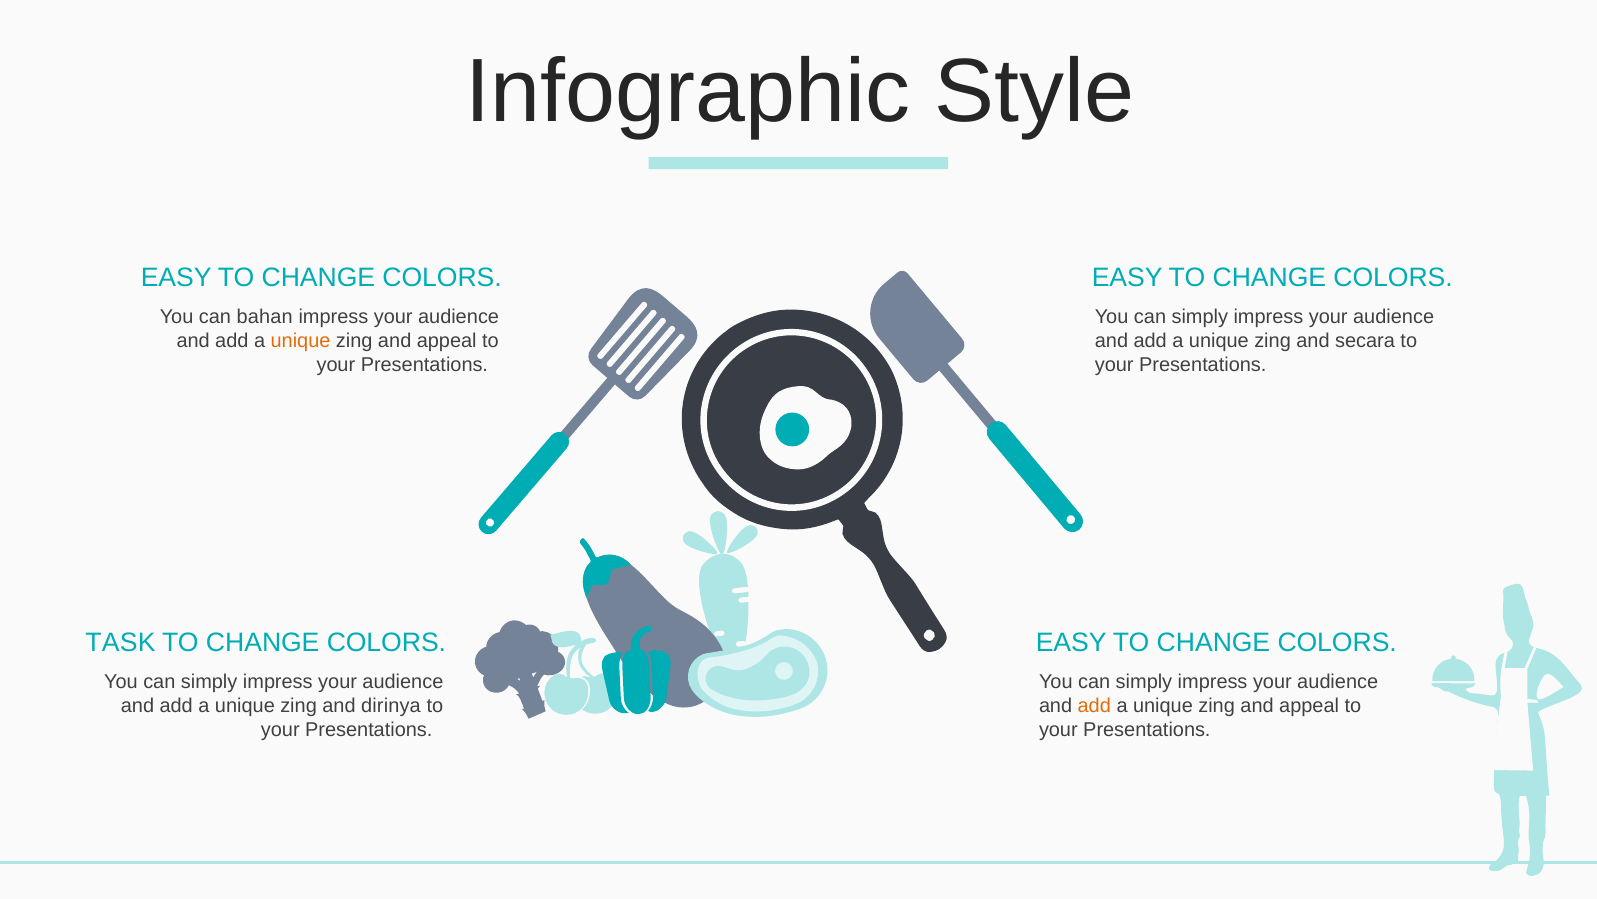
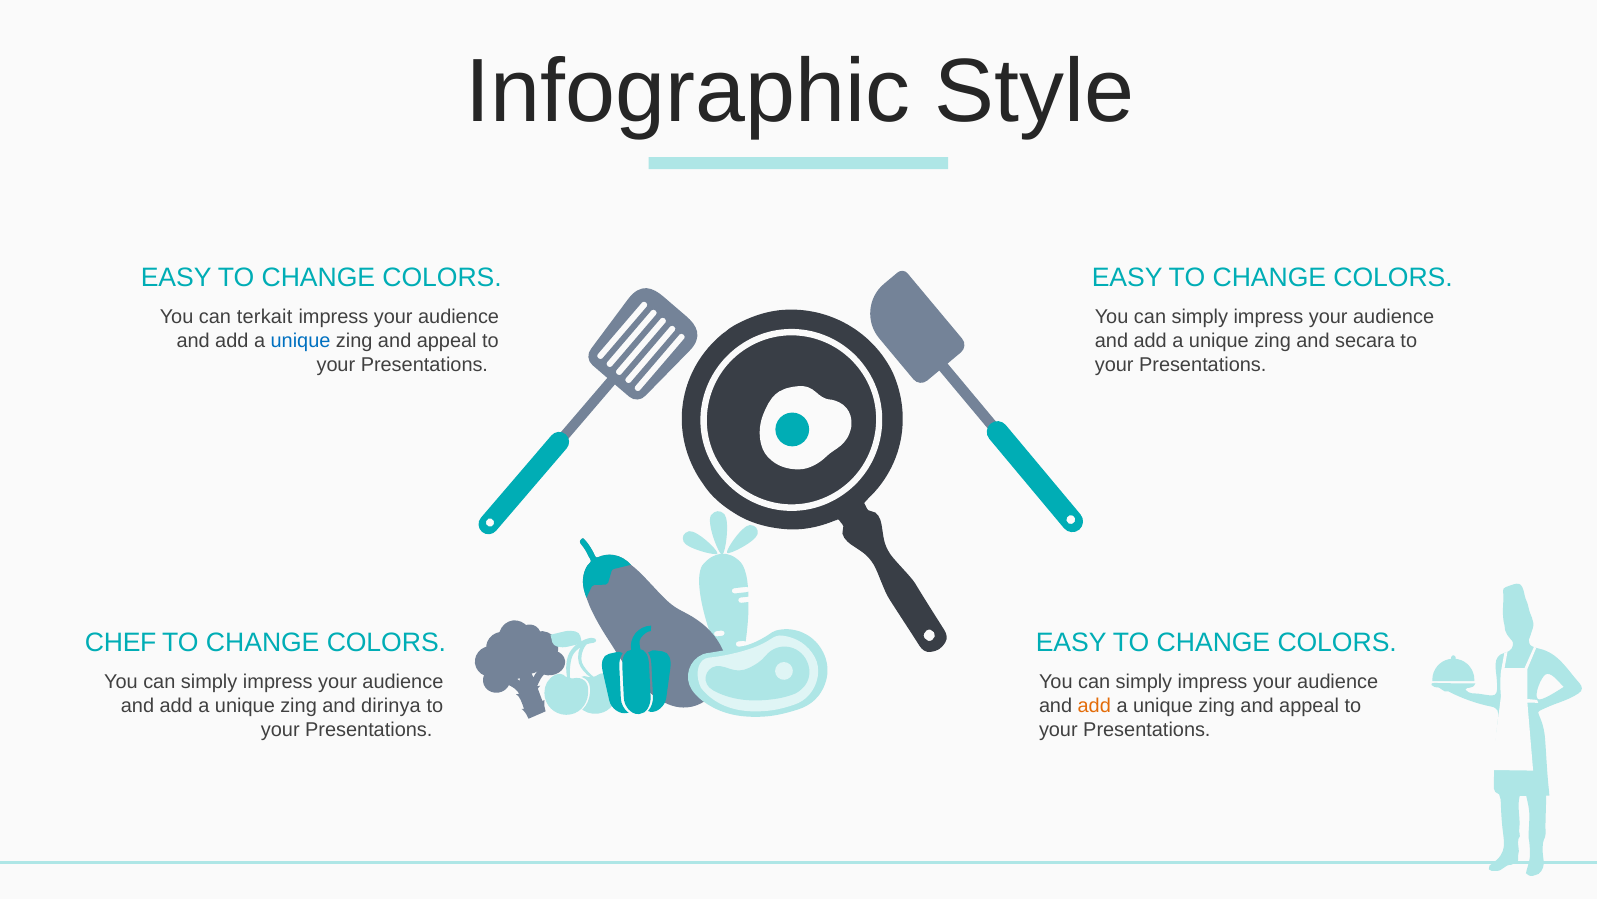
bahan: bahan -> terkait (265, 316)
unique colour: orange -> blue (301, 340)
TASK: TASK -> CHEF (121, 642)
